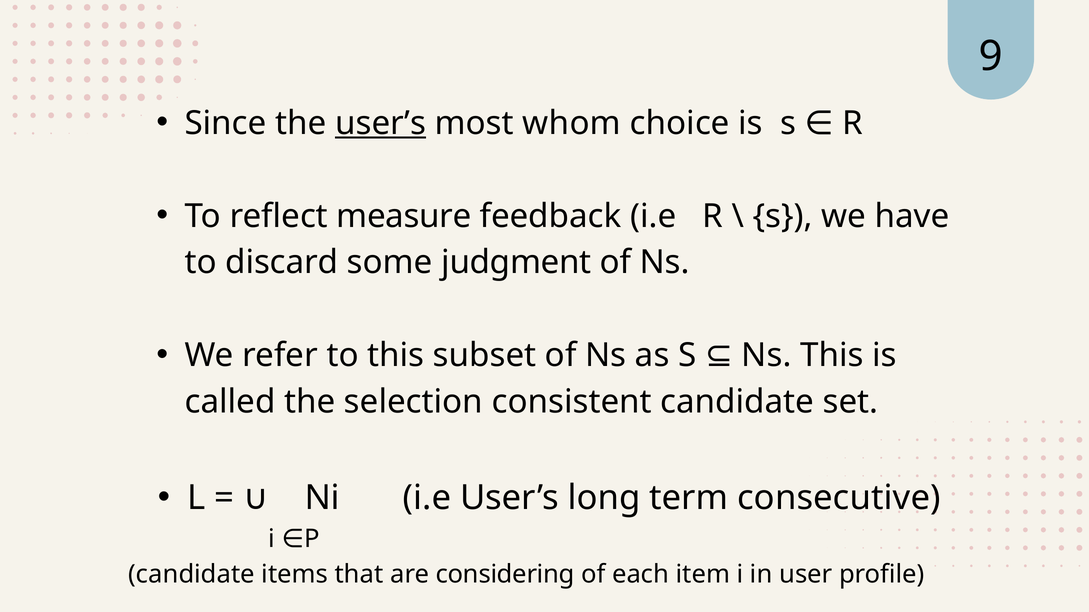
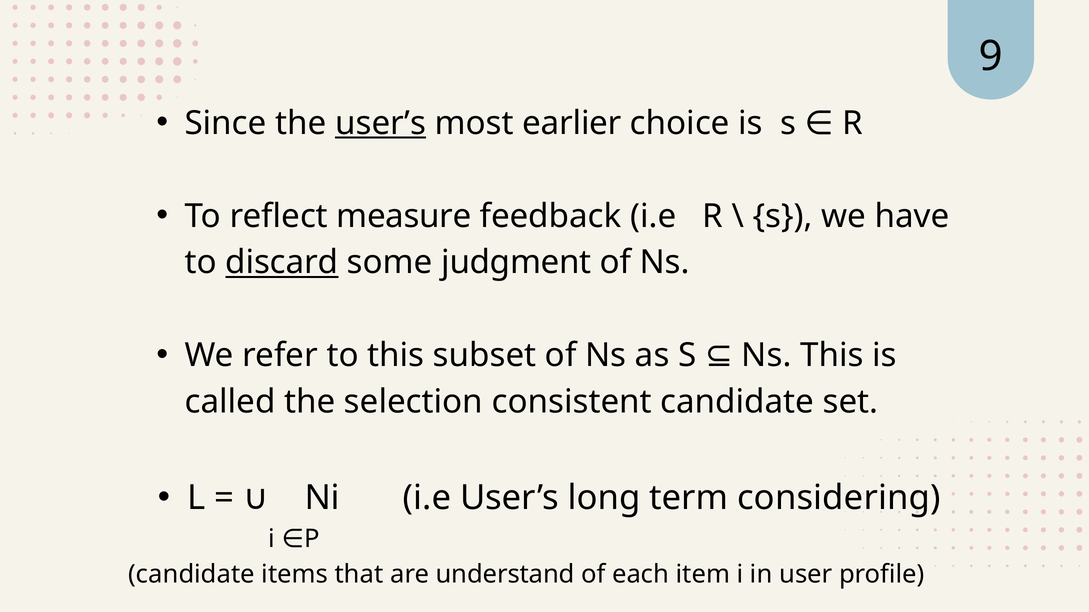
whom: whom -> earlier (572, 123)
discard underline: none -> present (282, 263)
consecutive: consecutive -> considering (839, 498)
considering: considering -> understand (505, 575)
